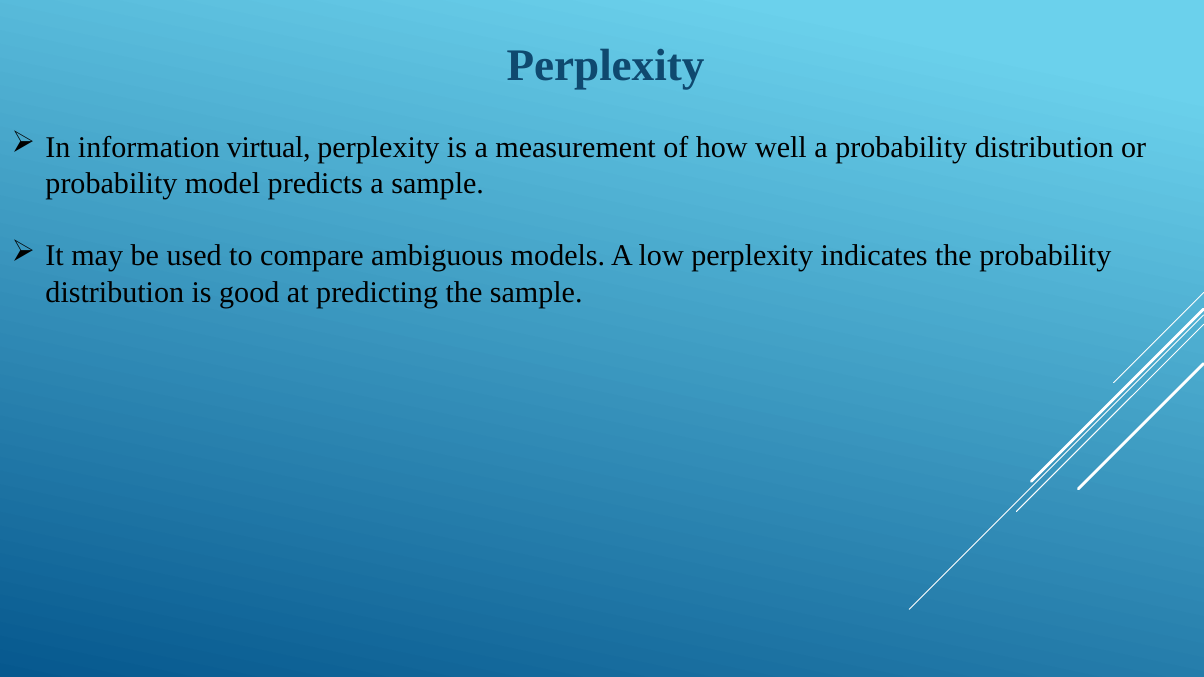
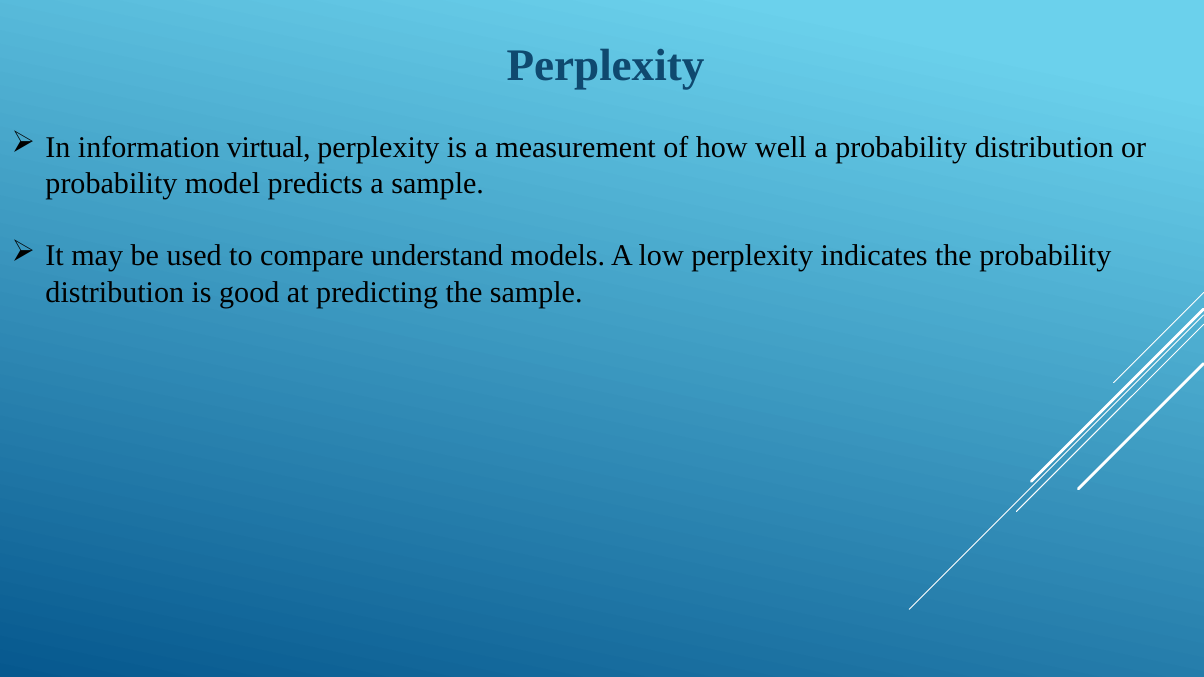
ambiguous: ambiguous -> understand (437, 256)
